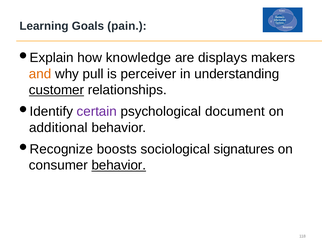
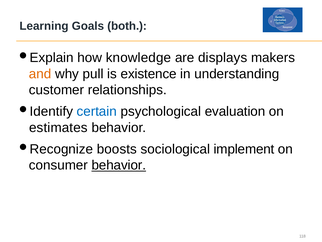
pain: pain -> both (127, 26)
perceiver: perceiver -> existence (149, 74)
customer underline: present -> none (57, 90)
certain colour: purple -> blue (97, 111)
document: document -> evaluation (235, 111)
additional: additional -> estimates (58, 127)
signatures: signatures -> implement (244, 149)
